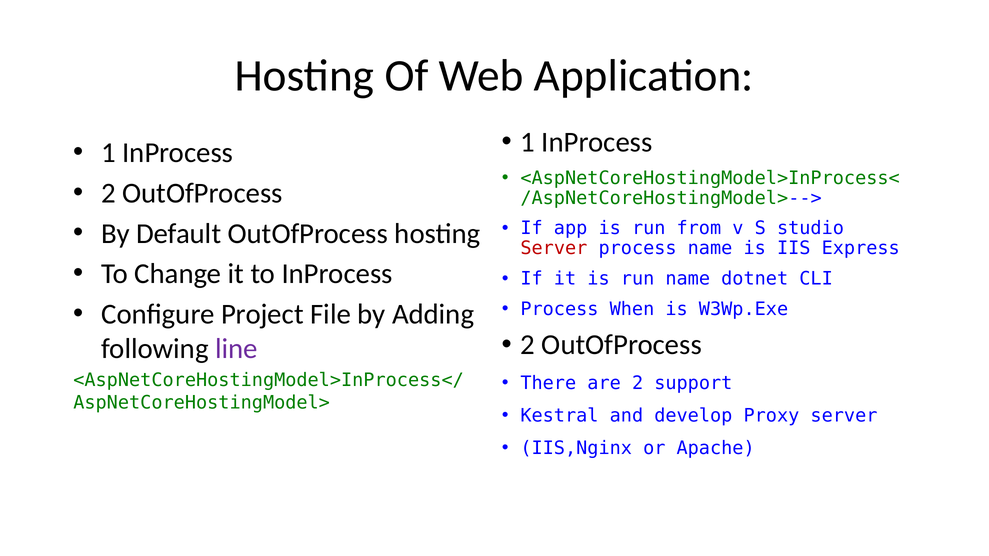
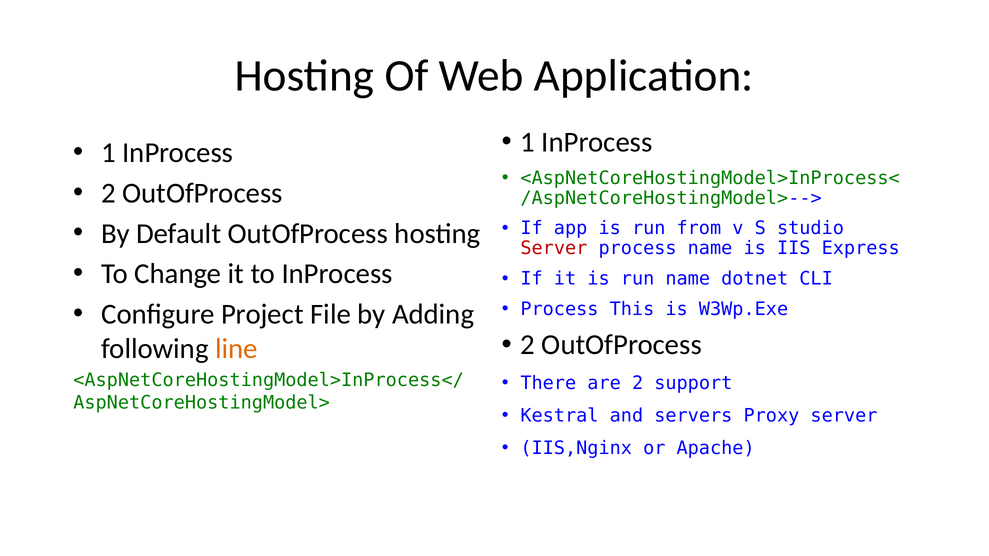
When: When -> This (632, 309)
line colour: purple -> orange (236, 349)
develop: develop -> servers (693, 416)
